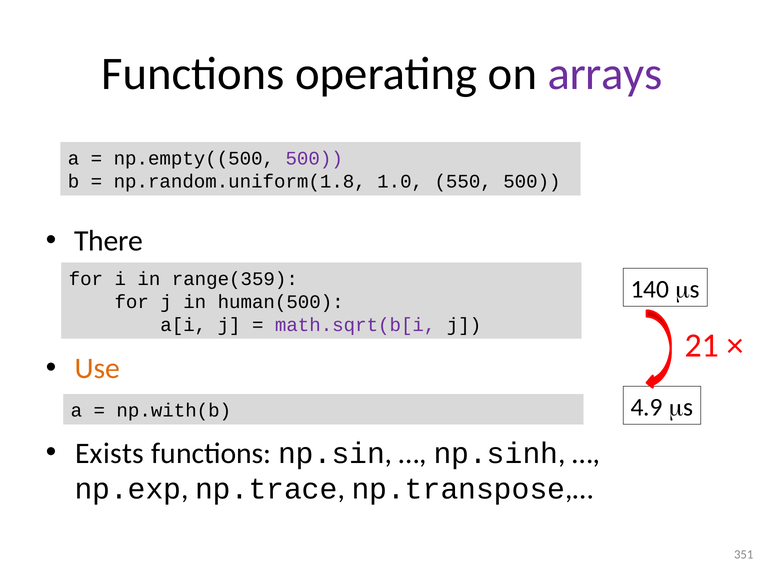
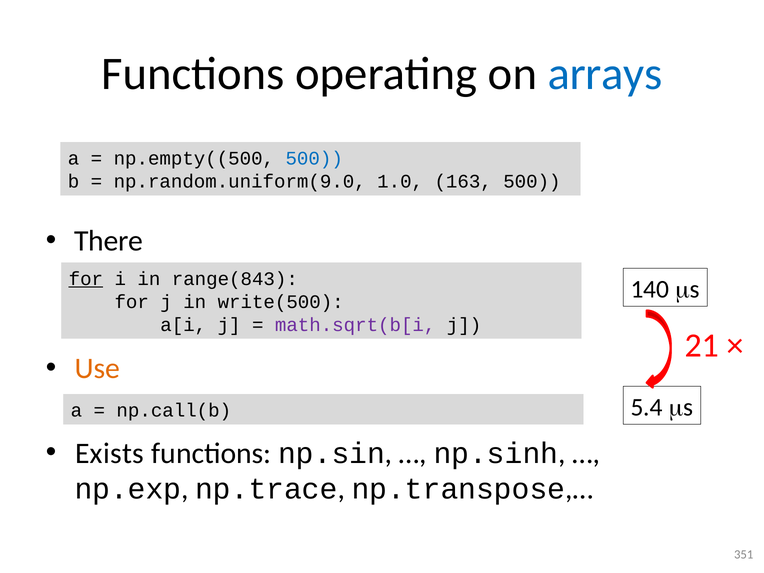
arrays colour: purple -> blue (605, 74)
500 colour: purple -> blue (314, 159)
np.random.uniform(1.8: np.random.uniform(1.8 -> np.random.uniform(9.0 (240, 182)
550: 550 -> 163 (463, 182)
for underline: none -> present (86, 279)
range(359: range(359 -> range(843 (235, 279)
human(500: human(500 -> write(500 (281, 302)
4.9: 4.9 -> 5.4 (647, 407)
np.with(b: np.with(b -> np.call(b (174, 411)
